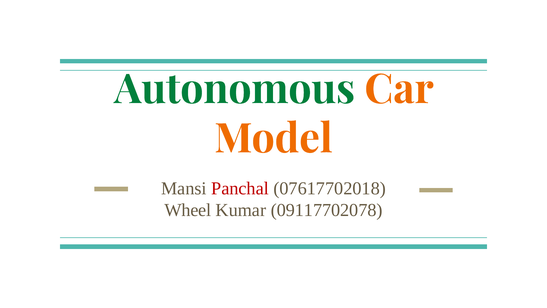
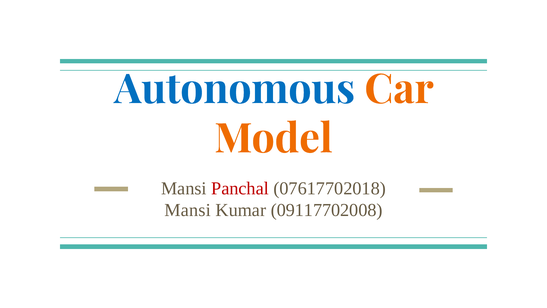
Autonomous colour: green -> blue (235, 89)
Wheel: Wheel -> Mansi (188, 210)
09117702078: 09117702078 -> 09117702008 (327, 210)
